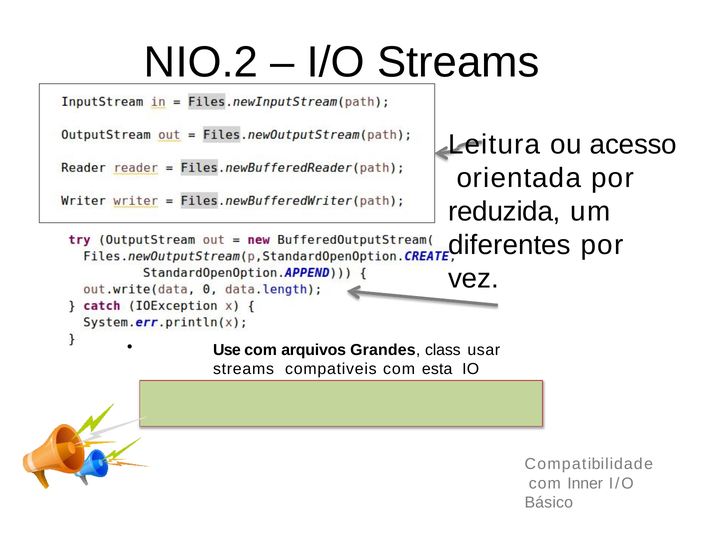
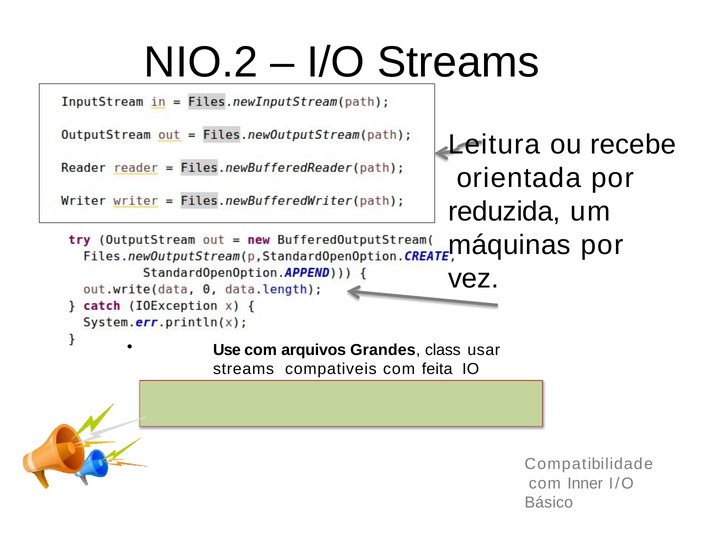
acesso: acesso -> recebe (633, 145)
diferentes: diferentes -> máquinas (509, 245)
esta: esta -> feita (437, 369)
